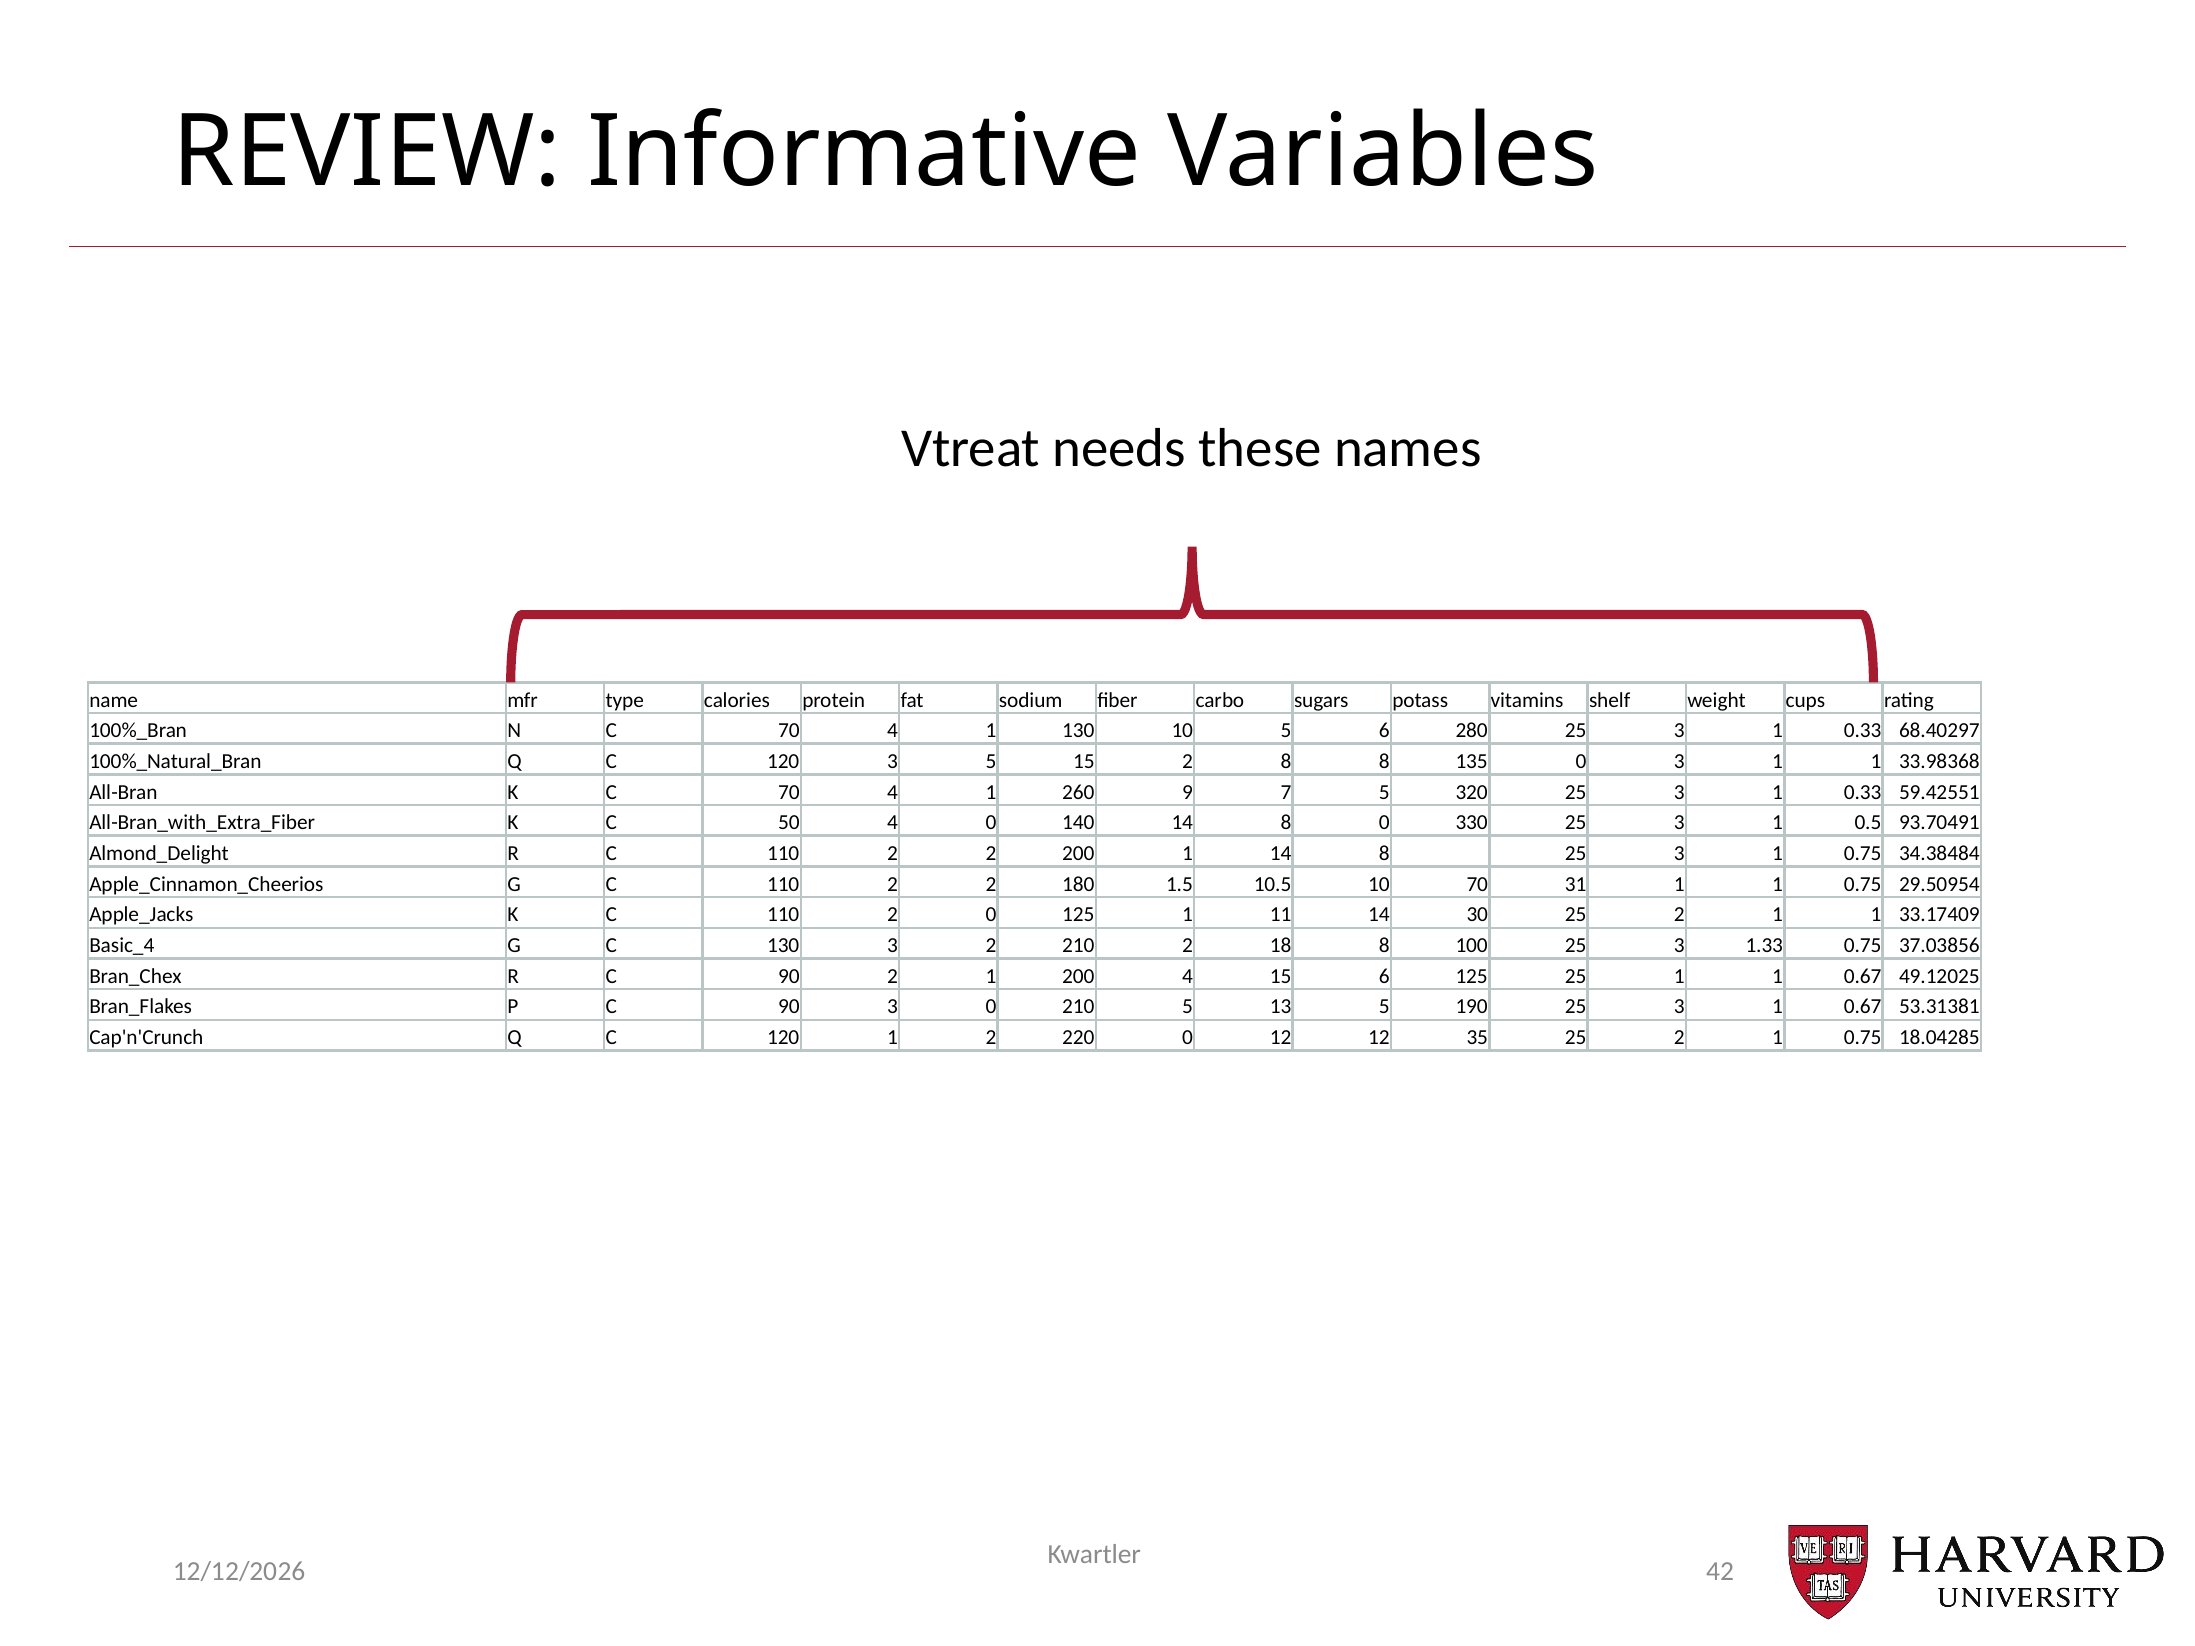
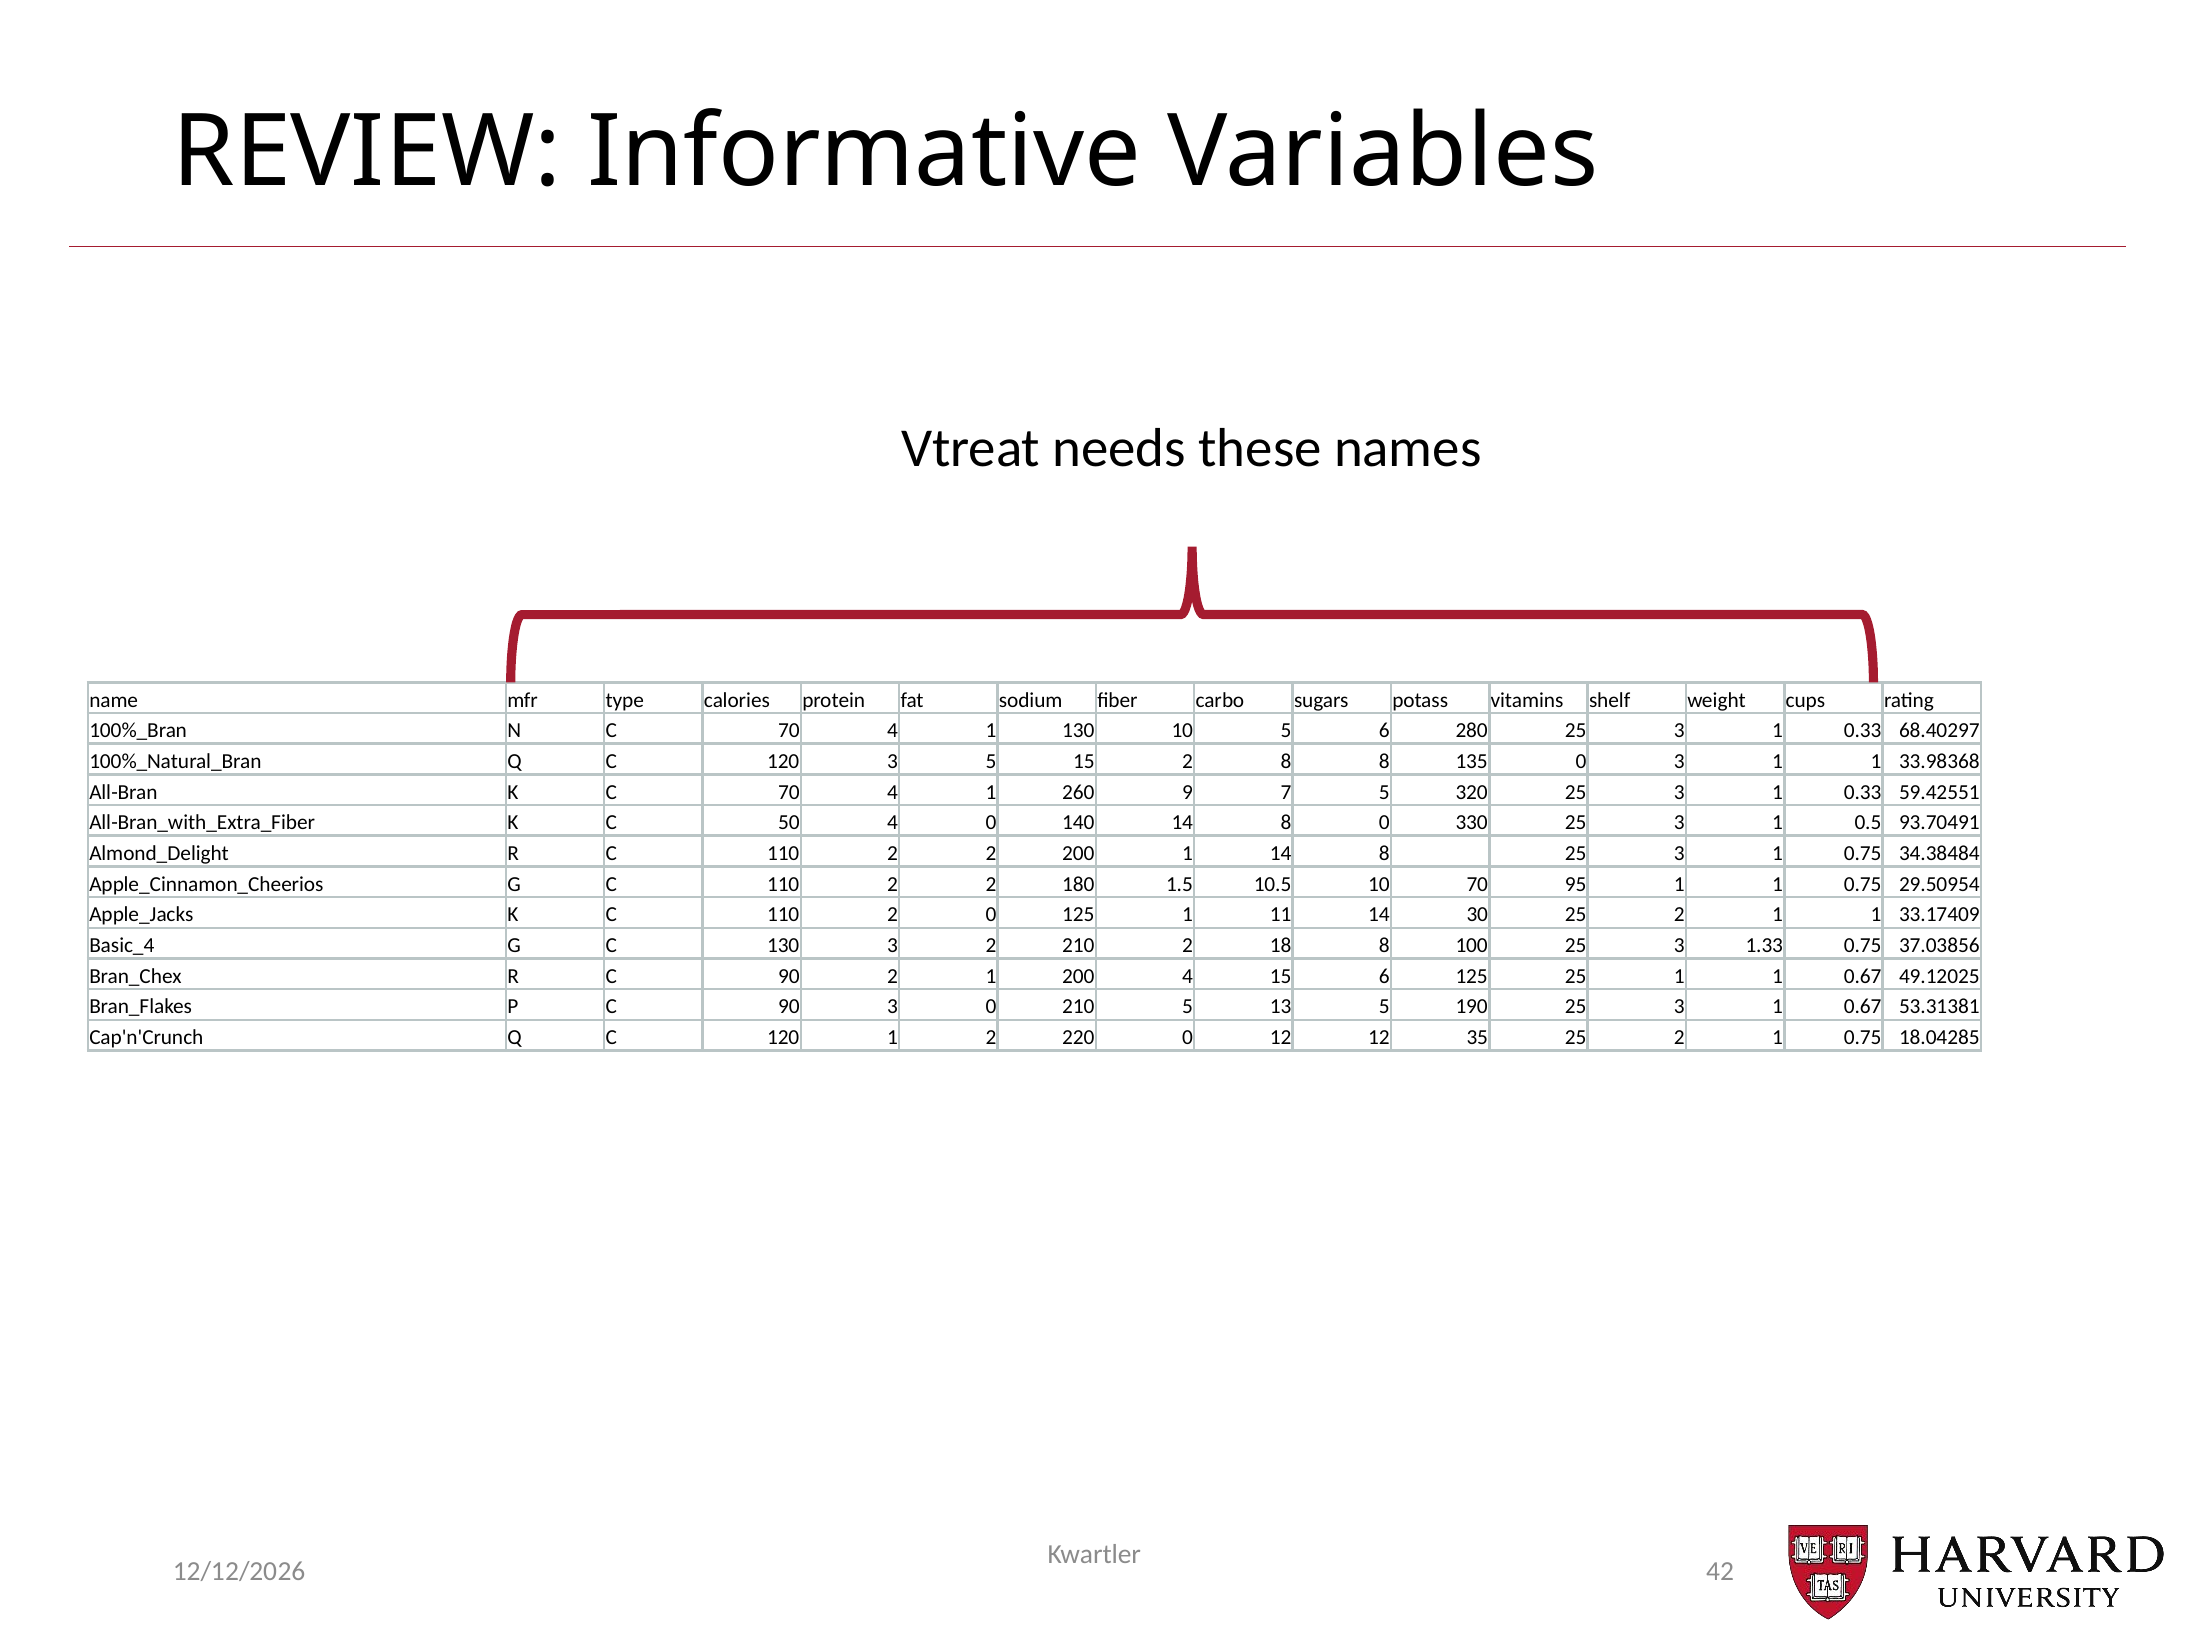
31: 31 -> 95 (1576, 884)
